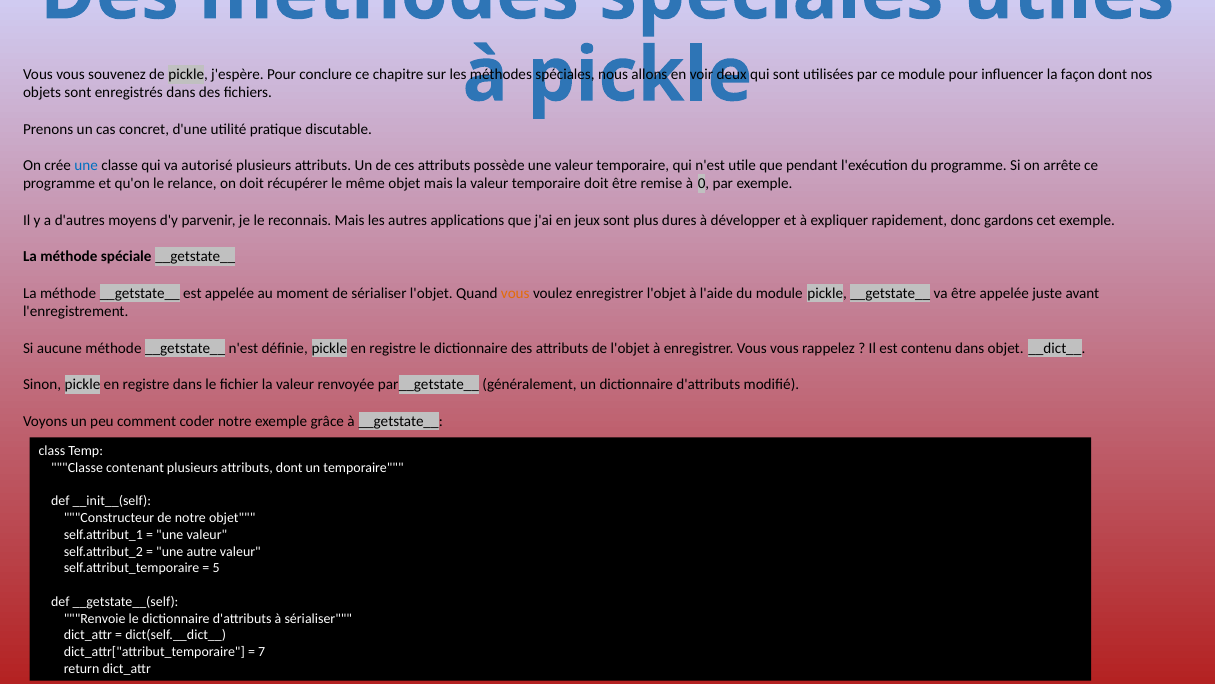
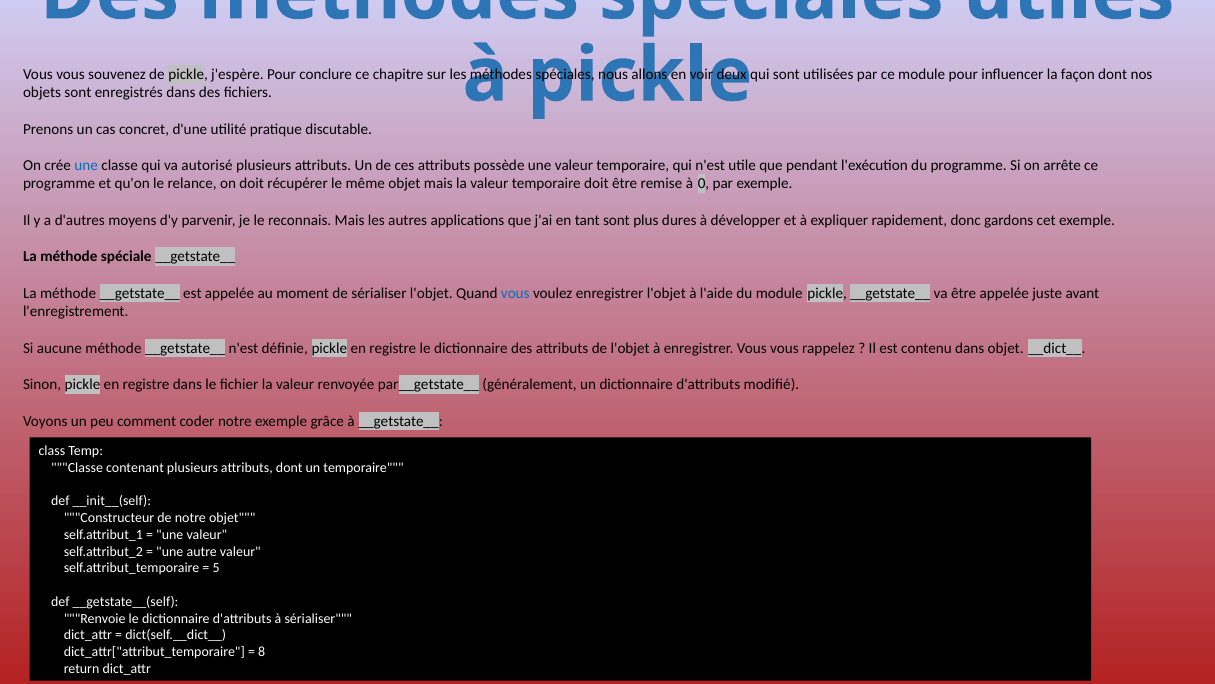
jeux: jeux -> tant (587, 220)
vous colour: orange -> blue (515, 293)
7: 7 -> 8 (262, 651)
